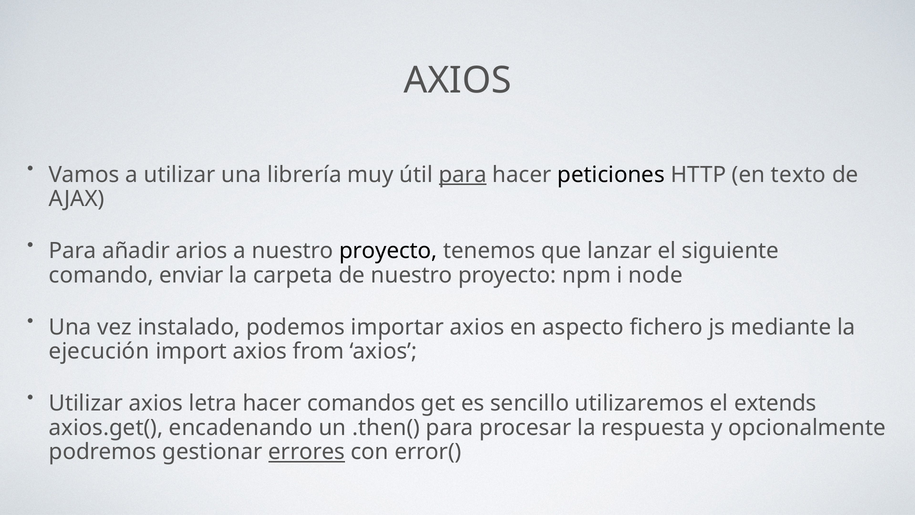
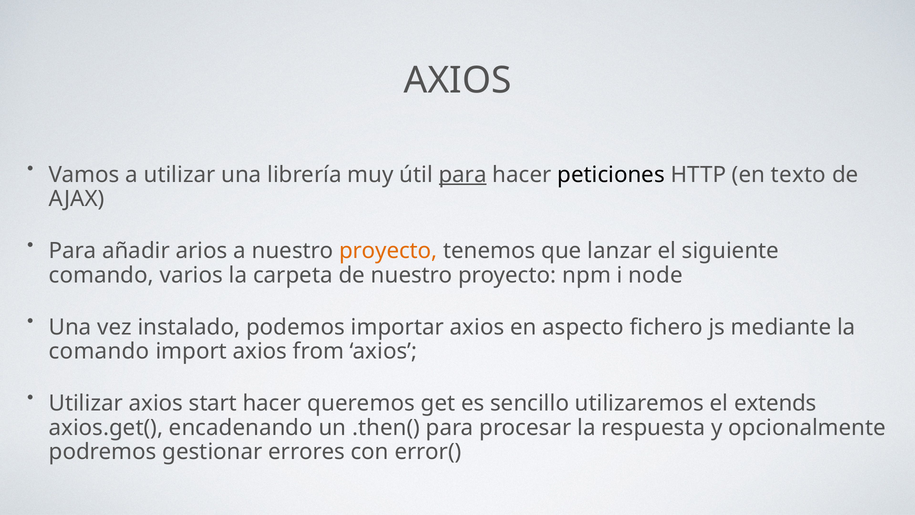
proyecto colour: black -> orange (388, 251)
enviar: enviar -> varios (191, 275)
ejecución: ejecución -> comando (99, 351)
letra: letra -> start (213, 403)
comandos: comandos -> queremos (361, 403)
errores underline: present -> none (307, 452)
